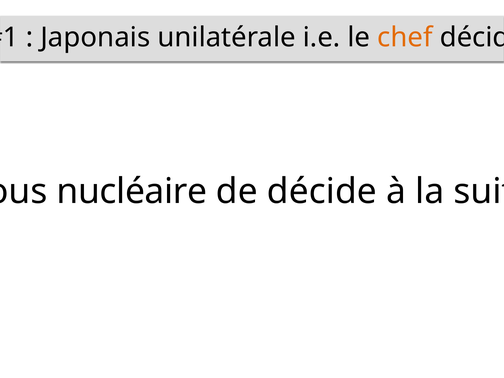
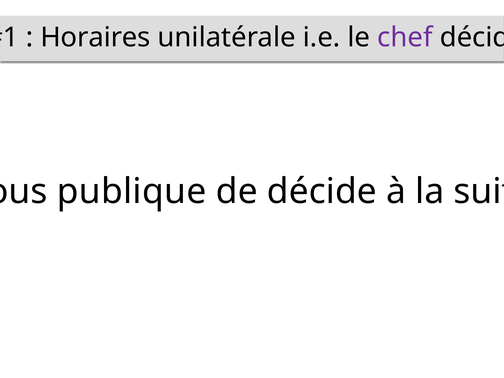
Japonais: Japonais -> Horaires (95, 37)
chef colour: orange -> purple (405, 37)
nucléaire: nucléaire -> publique (132, 191)
